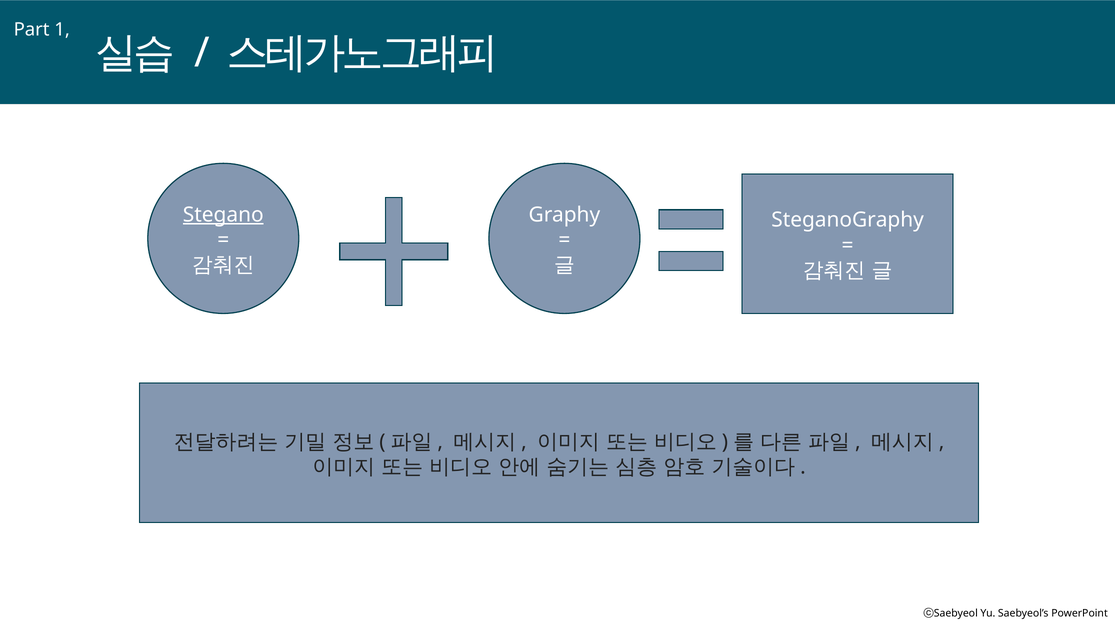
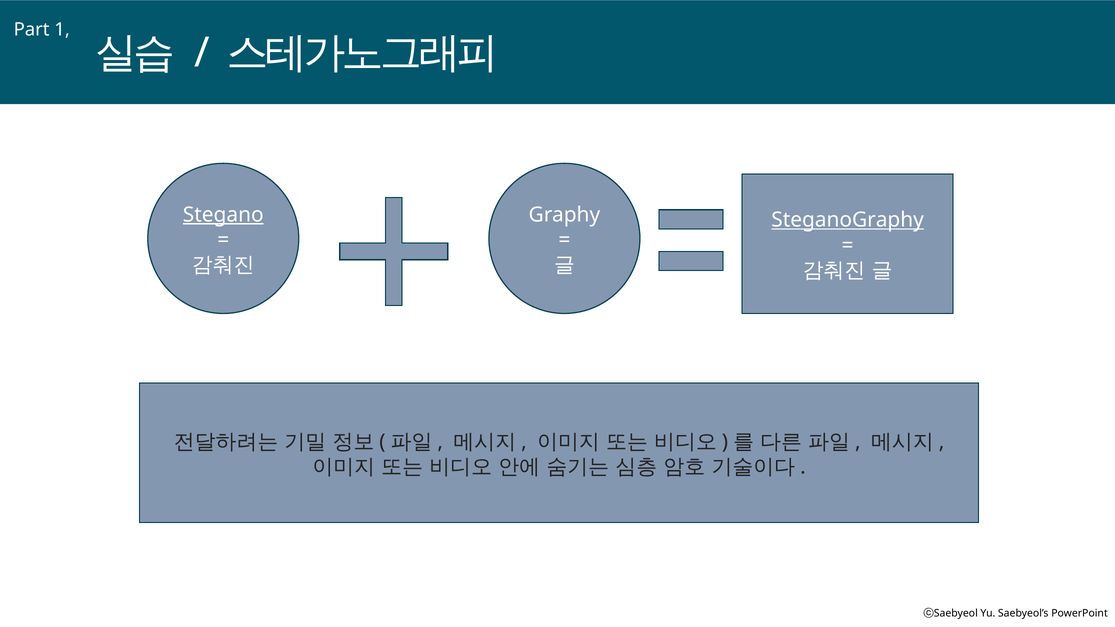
SteganoGraphy underline: none -> present (848, 220)
